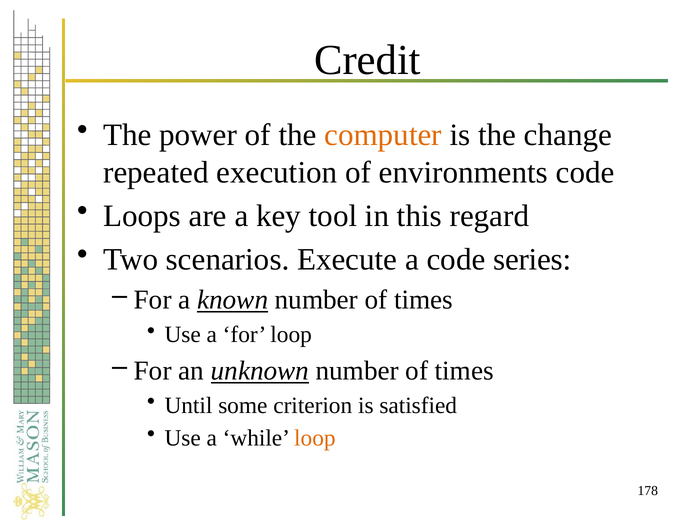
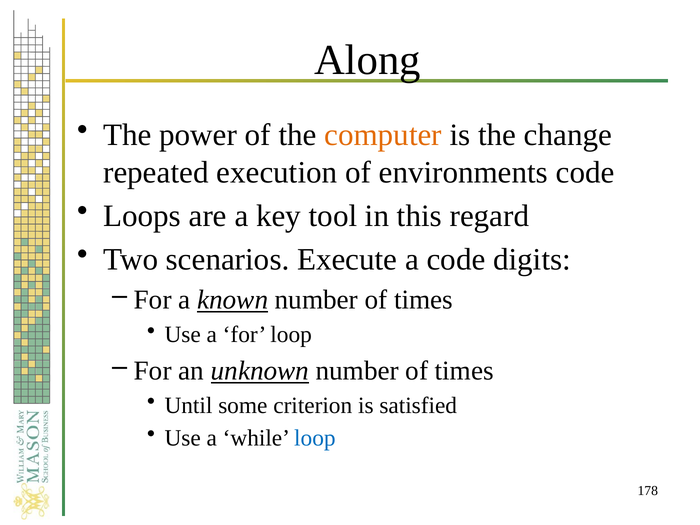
Credit: Credit -> Along (367, 60)
series: series -> digits (532, 260)
loop colour: orange -> blue (315, 438)
